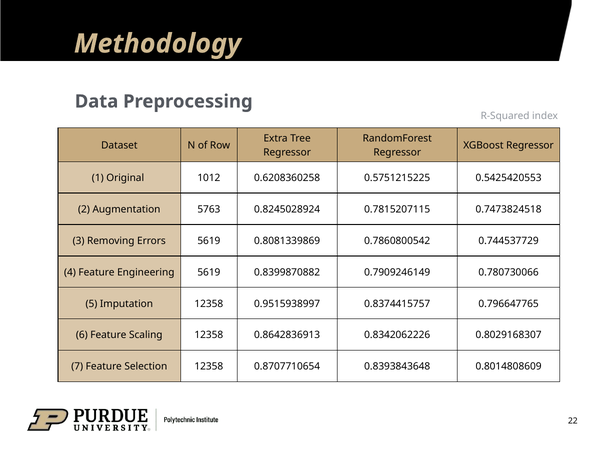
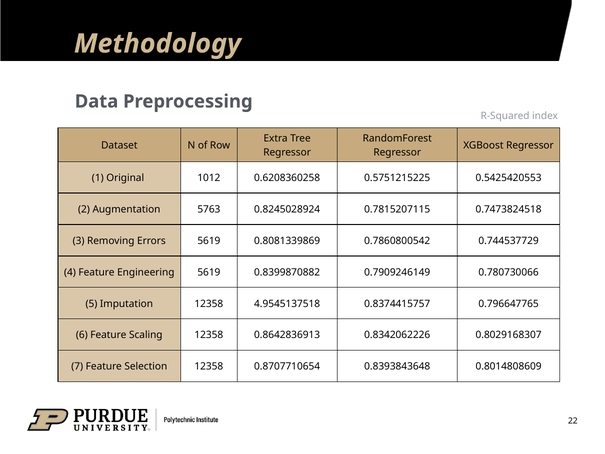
0.9515938997: 0.9515938997 -> 4.9545137518 (287, 304)
